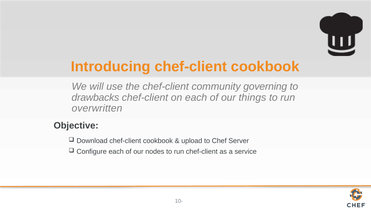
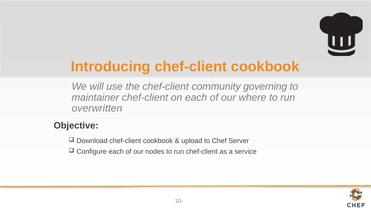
drawbacks: drawbacks -> maintainer (95, 98)
things: things -> where (252, 98)
